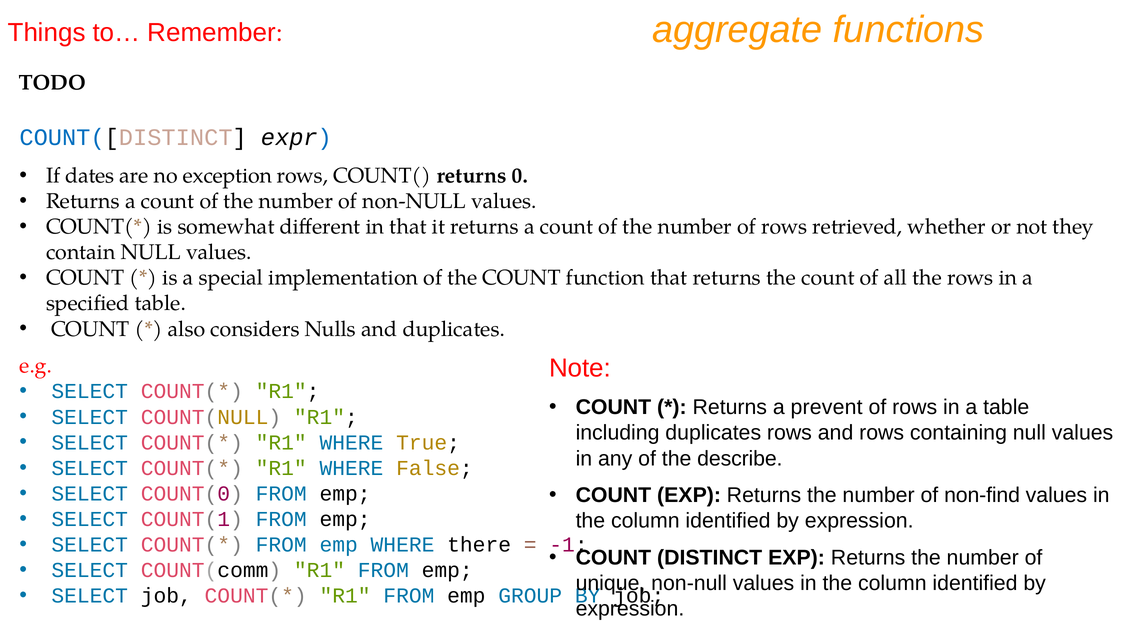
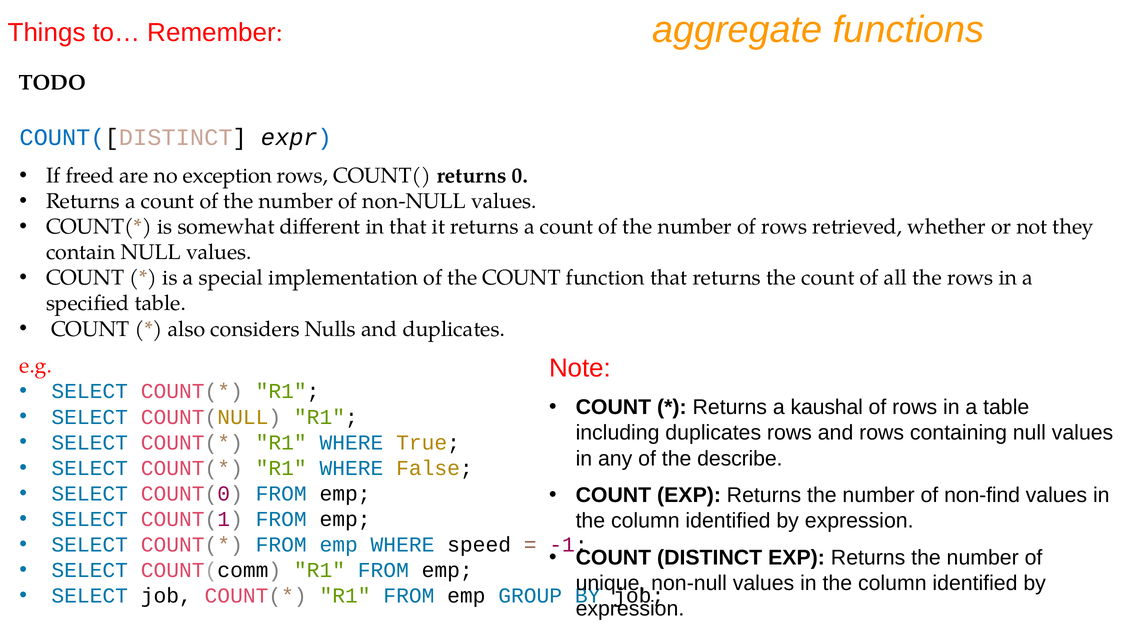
dates: dates -> freed (90, 175)
prevent: prevent -> kaushal (827, 407)
there: there -> speed (479, 544)
